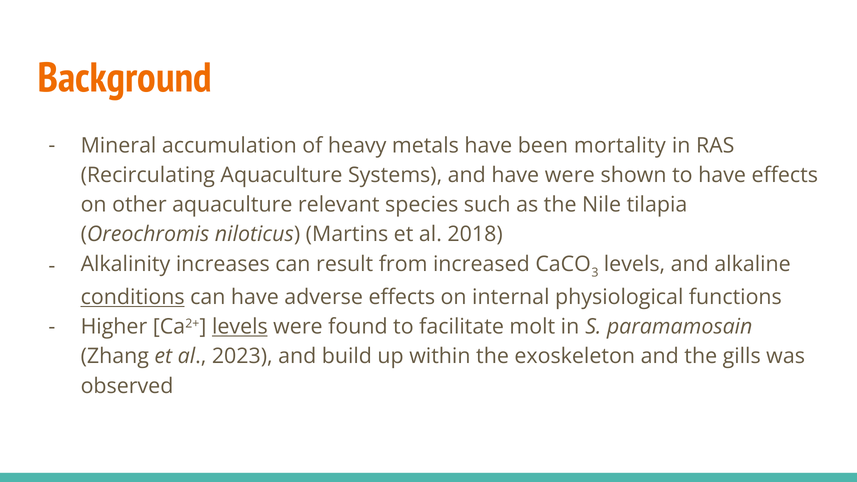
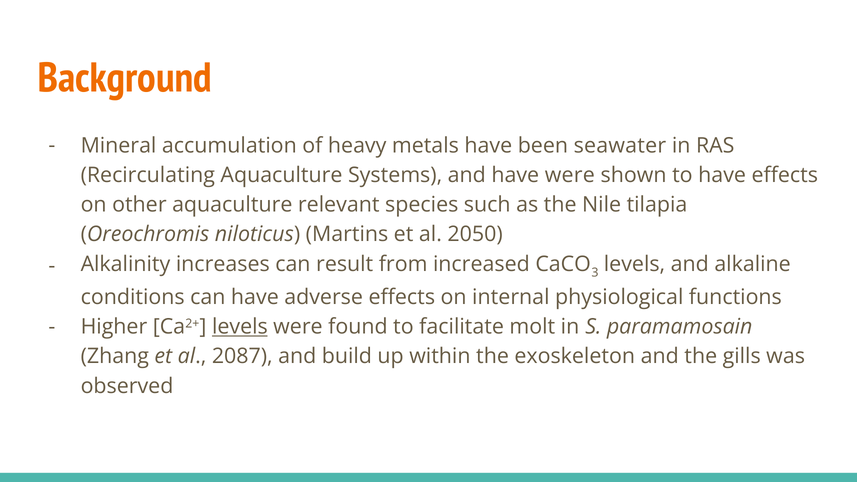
mortality: mortality -> seawater (620, 145)
2018: 2018 -> 2050 (475, 234)
conditions underline: present -> none (133, 297)
2023: 2023 -> 2087 (242, 356)
